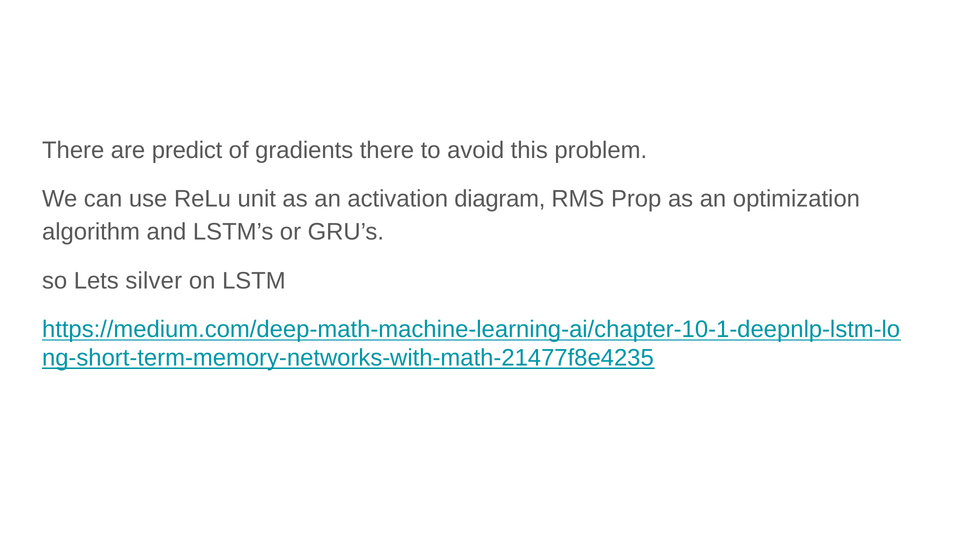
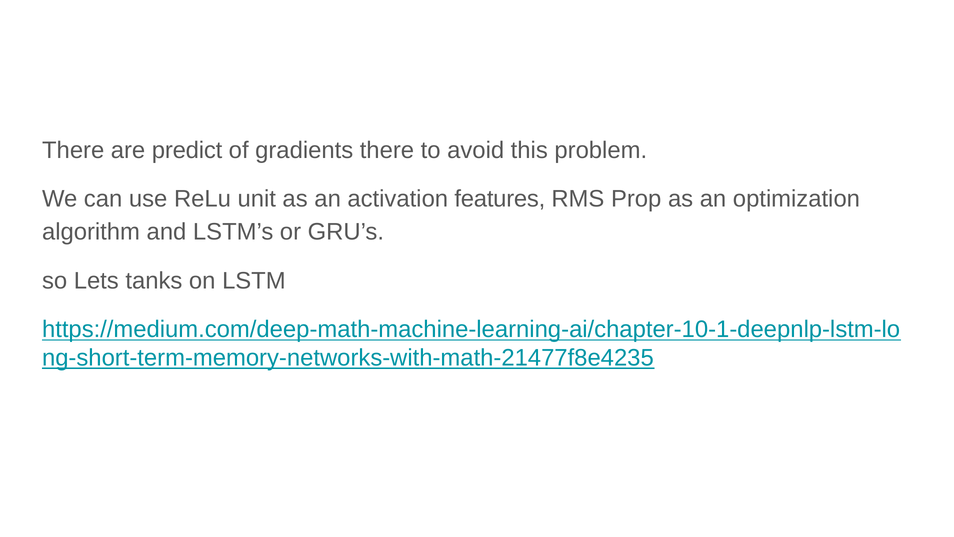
diagram: diagram -> features (500, 199)
silver: silver -> tanks (154, 281)
